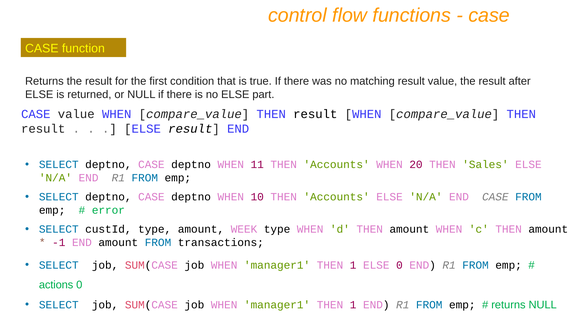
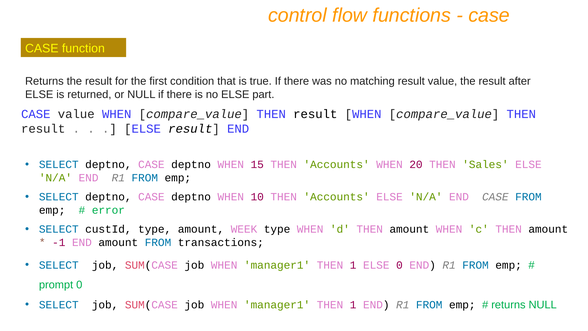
11: 11 -> 15 (257, 164)
actions: actions -> prompt (56, 285)
